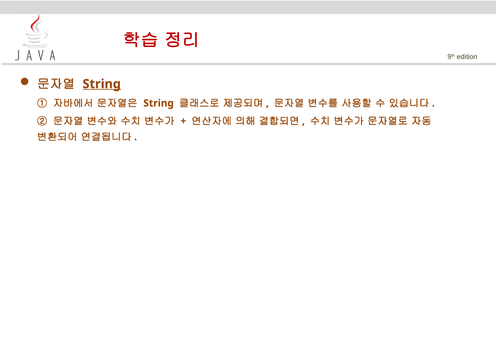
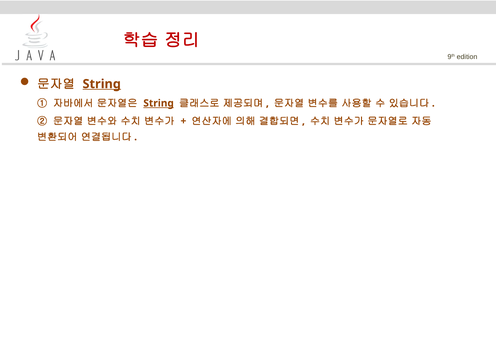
String underline: none -> present (159, 103)
